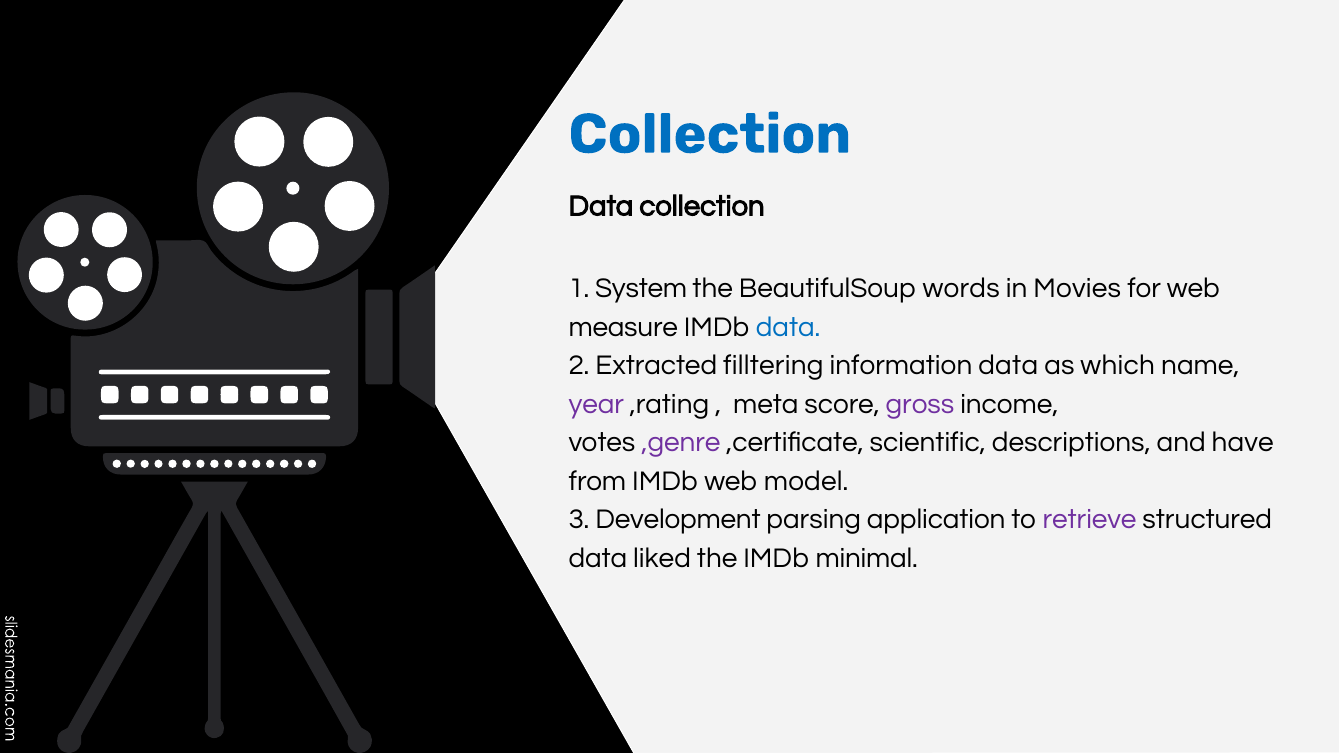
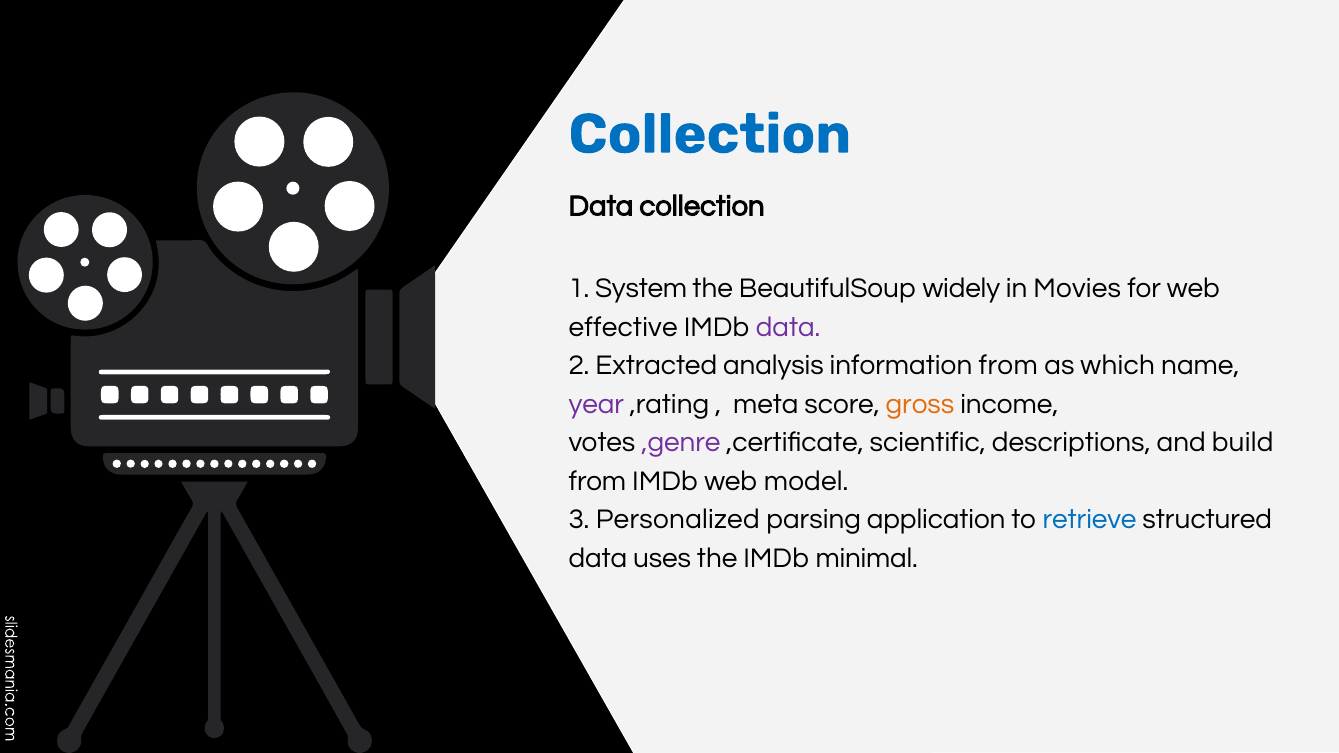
words: words -> widely (961, 288)
measure: measure -> effective (623, 327)
data colour: blue -> purple (788, 327)
filltering: filltering -> analysis (773, 365)
information data: data -> from (1008, 365)
gross colour: purple -> orange (920, 404)
have: have -> build (1243, 442)
Development: Development -> Personalized (678, 519)
retrieve colour: purple -> blue (1090, 519)
liked: liked -> uses (662, 558)
